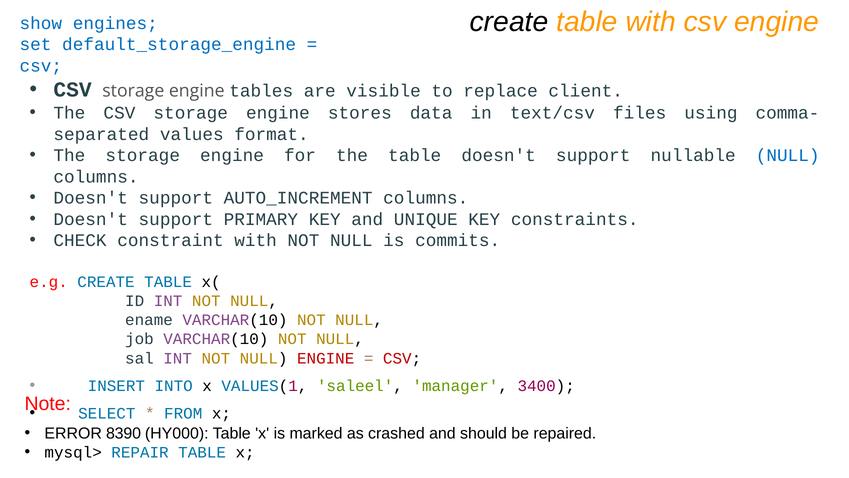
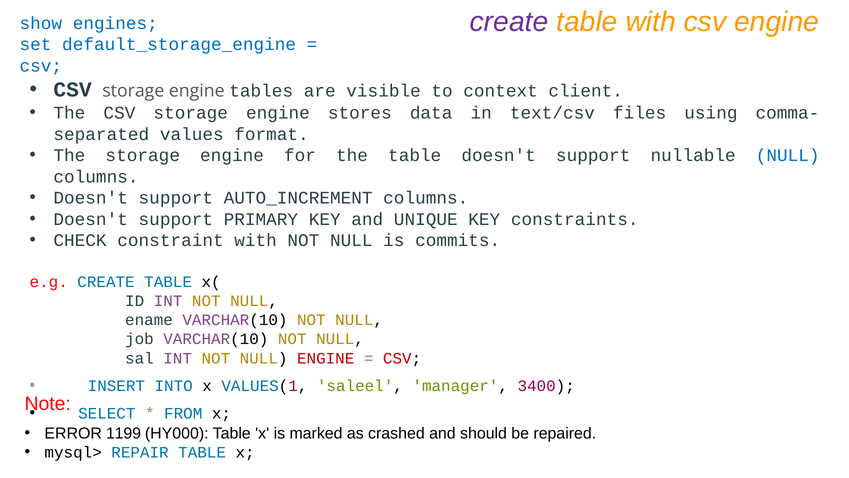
create colour: black -> purple (509, 22)
replace: replace -> context (501, 91)
8390: 8390 -> 1199 (124, 433)
